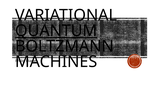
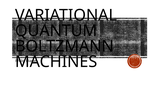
QUANTUM underline: present -> none (56, 31)
